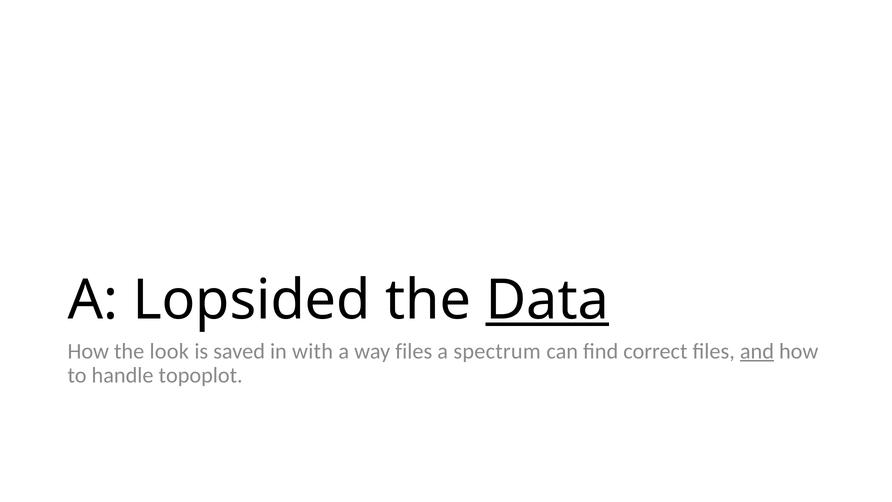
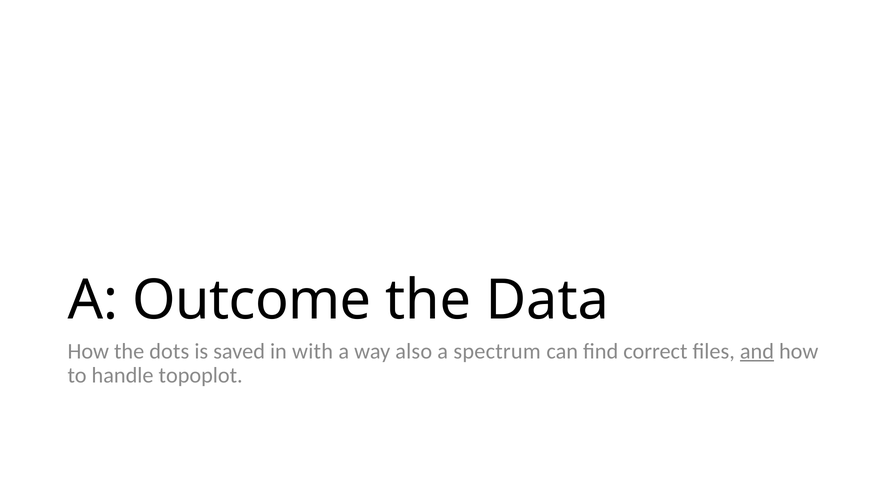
Lopsided: Lopsided -> Outcome (252, 300)
Data underline: present -> none (547, 300)
look: look -> dots (169, 351)
way files: files -> also (414, 351)
